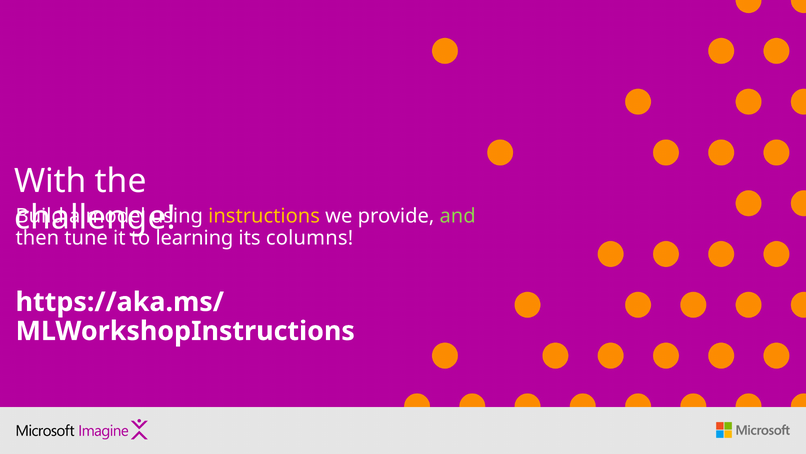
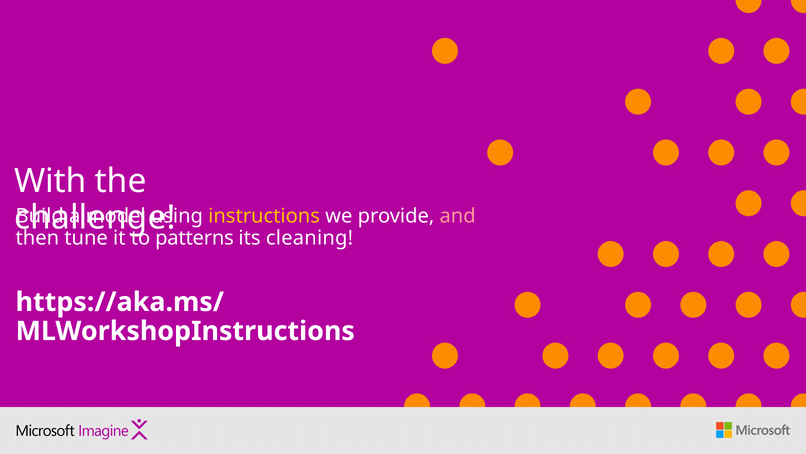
and colour: light green -> pink (458, 216)
learning: learning -> patterns (194, 238)
columns: columns -> cleaning (310, 238)
